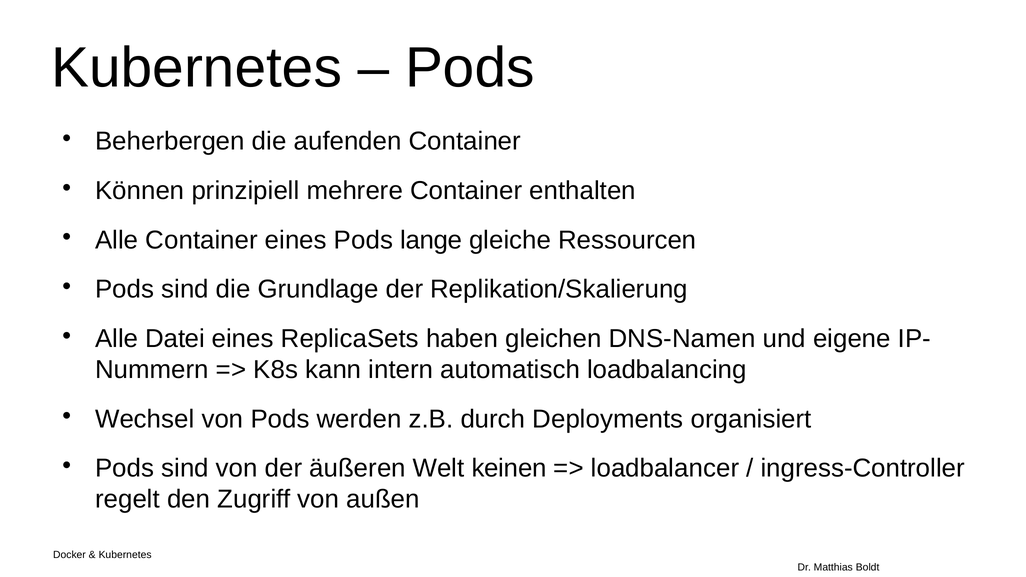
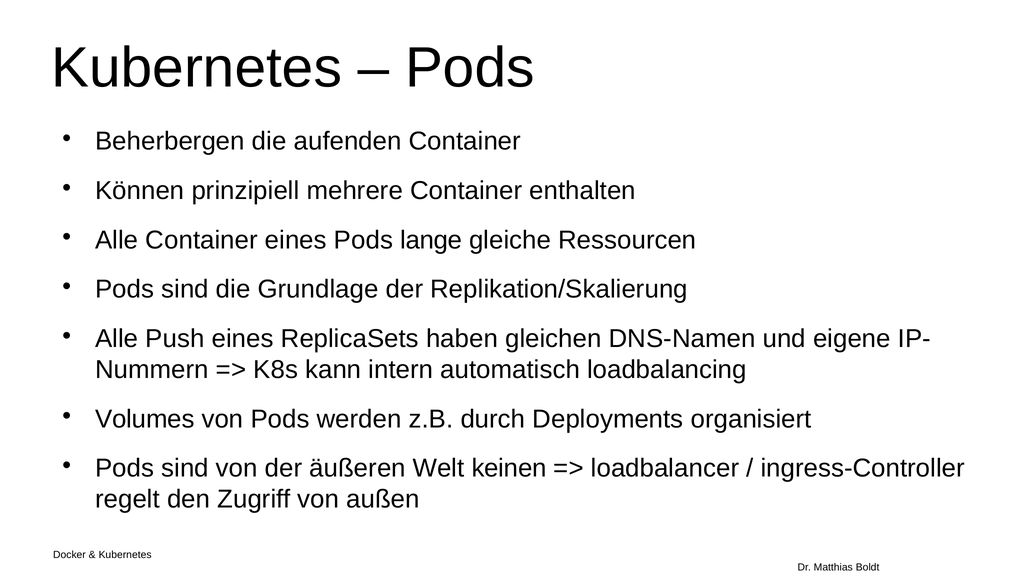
Datei: Datei -> Push (175, 339)
Wechsel: Wechsel -> Volumes (145, 419)
